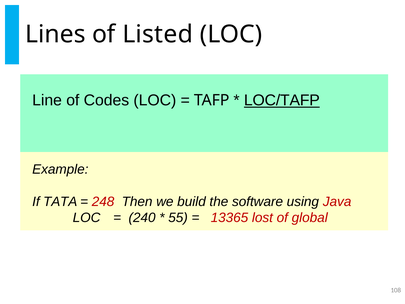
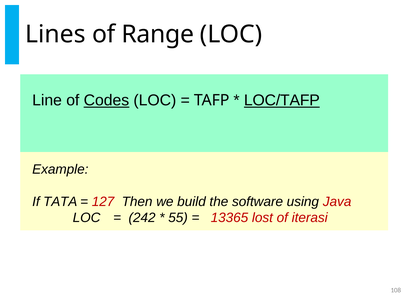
Listed: Listed -> Range (158, 34)
Codes underline: none -> present (106, 100)
248: 248 -> 127 (103, 201)
240: 240 -> 242 (142, 218)
global: global -> iterasi (310, 218)
